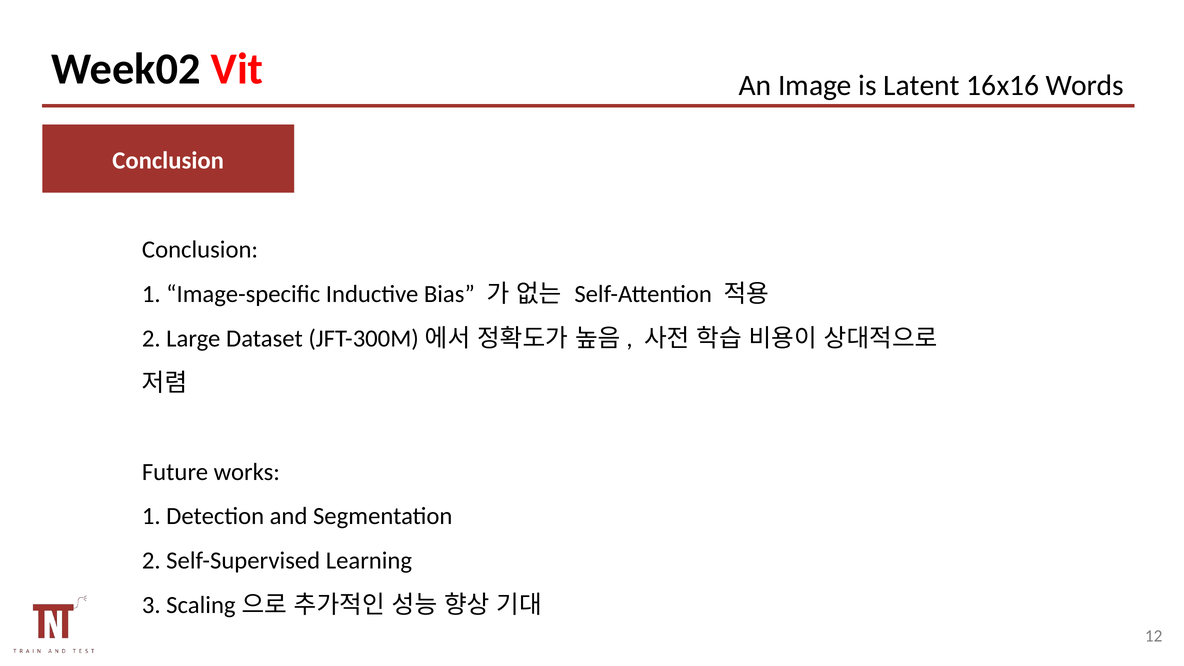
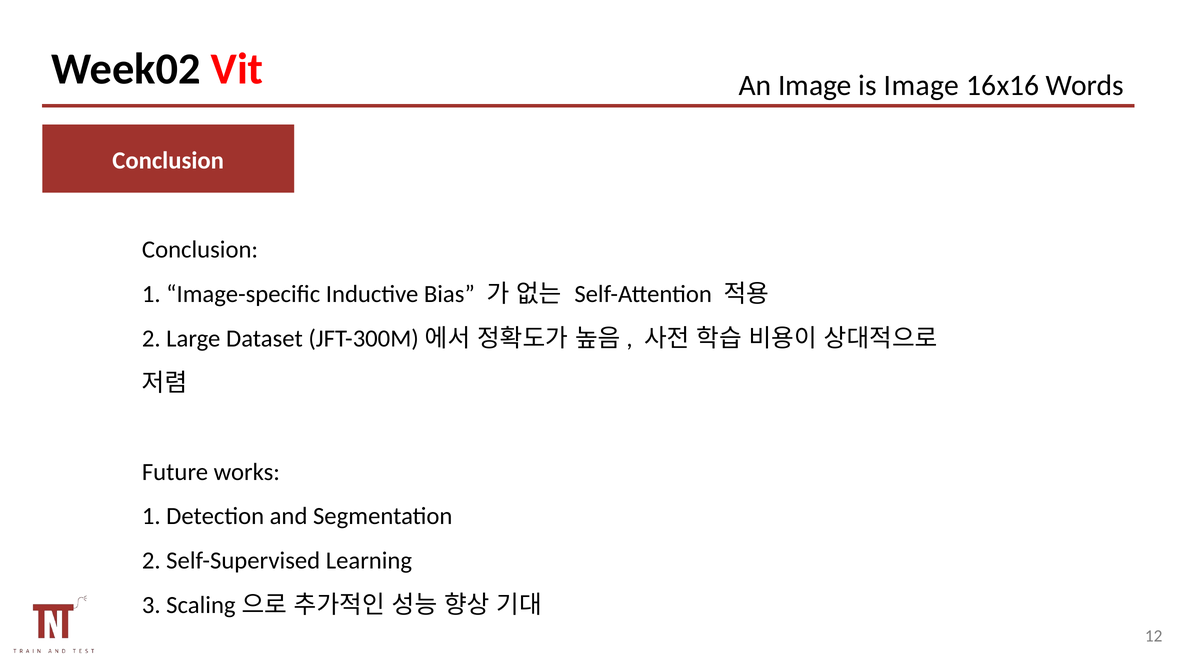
is Latent: Latent -> Image (921, 86)
